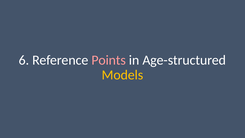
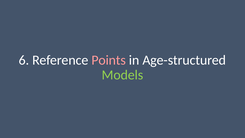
Models colour: yellow -> light green (122, 75)
